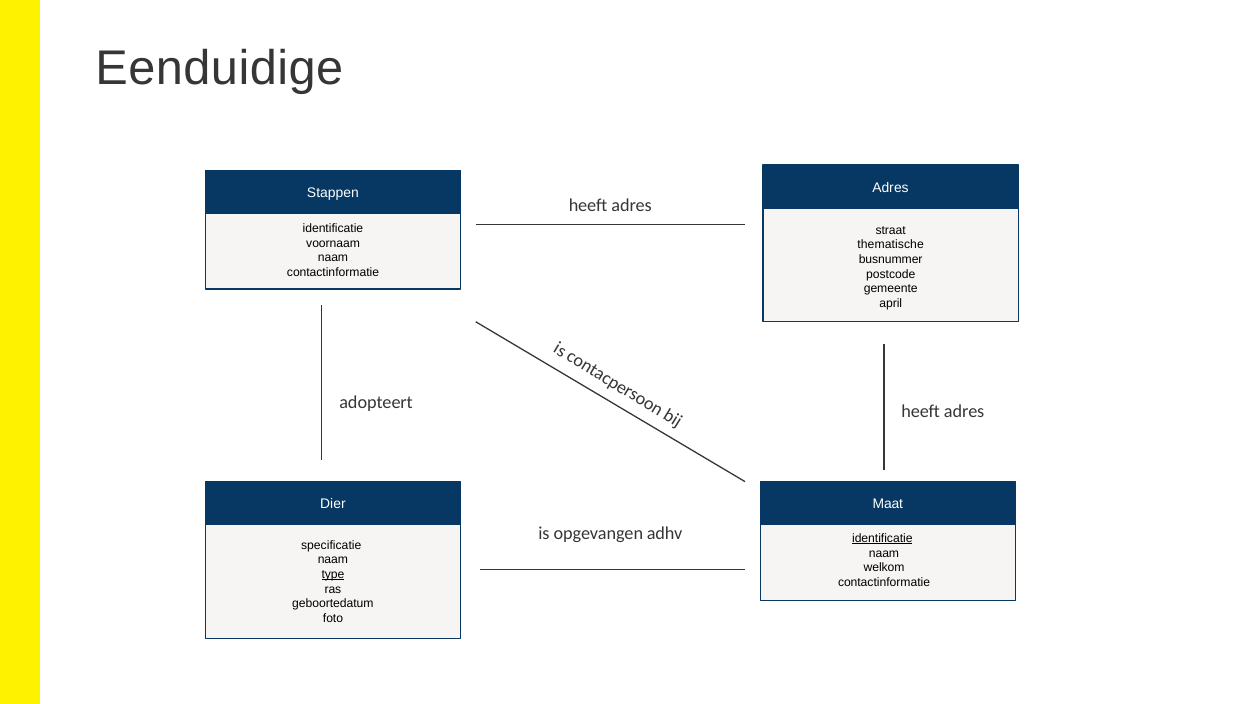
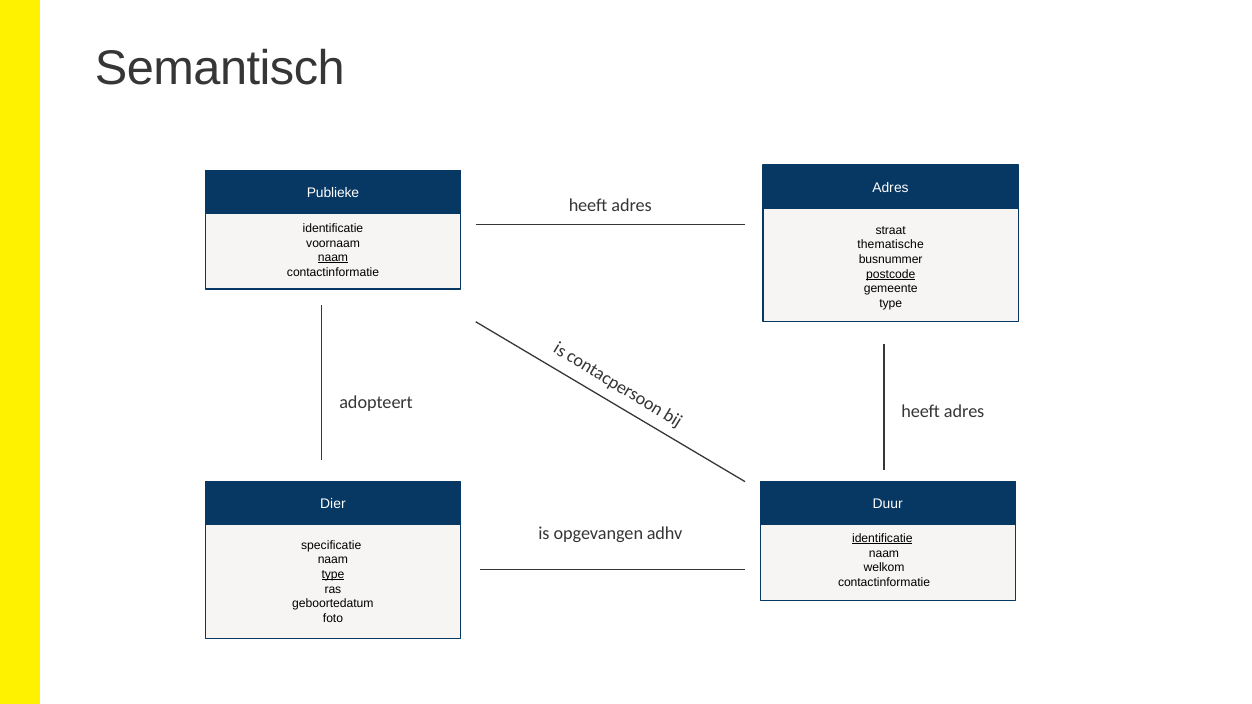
Eenduidige: Eenduidige -> Semantisch (220, 68)
Stappen: Stappen -> Publieke (333, 193)
naam underline: none -> present (333, 258)
postcode underline: none -> present (891, 274)
april: april -> type (891, 303)
Maat: Maat -> Duur (888, 504)
